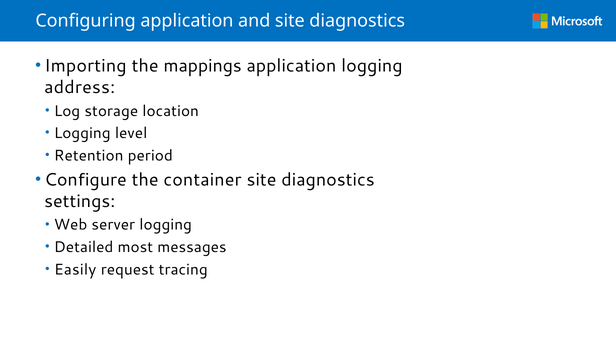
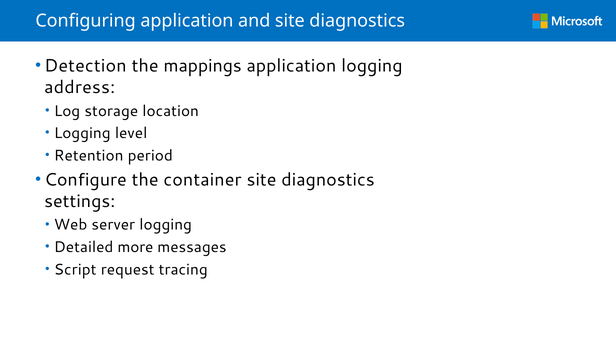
Importing: Importing -> Detection (85, 66)
most: most -> more (135, 248)
Easily: Easily -> Script (75, 270)
